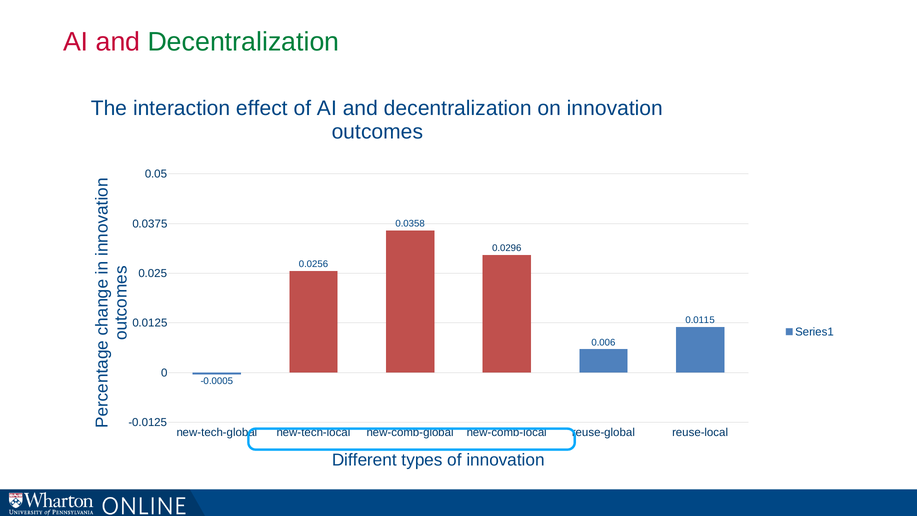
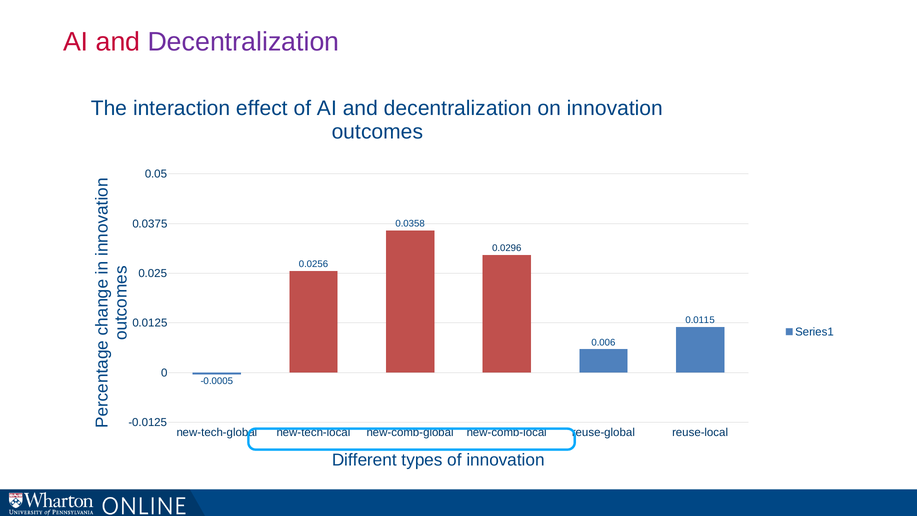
Decentralization colour: green -> purple (244, 42)
